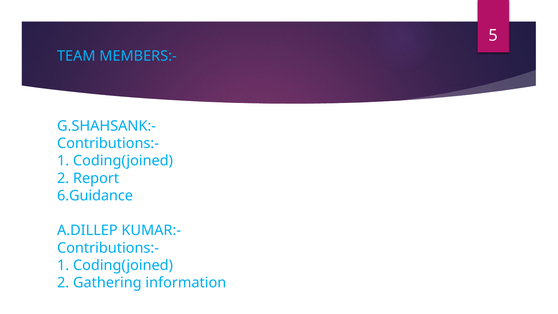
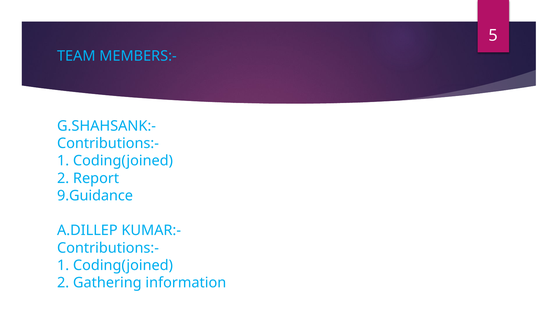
6.Guidance: 6.Guidance -> 9.Guidance (95, 196)
